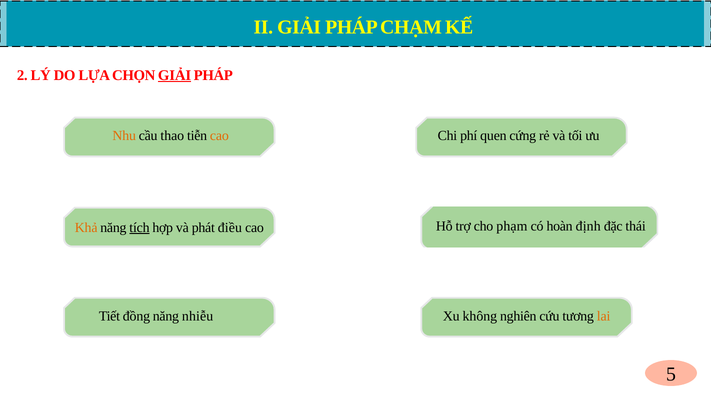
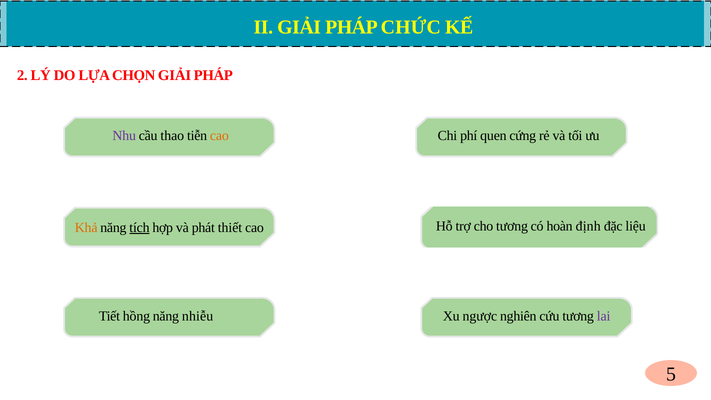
CHẠM: CHẠM -> CHỨC (411, 27)
GIẢI underline: present -> none (175, 75)
Nhu colour: orange -> purple (124, 136)
cho phạm: phạm -> tương (512, 226)
thái: thái -> liệu (636, 226)
điều: điều -> thiết (230, 228)
đồng: đồng -> hồng (136, 316)
không: không -> ngược (480, 316)
lai colour: orange -> purple (604, 316)
